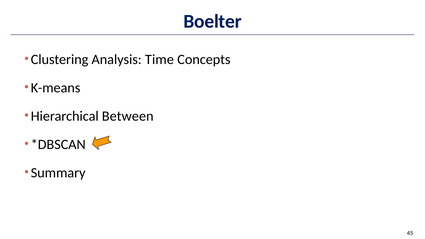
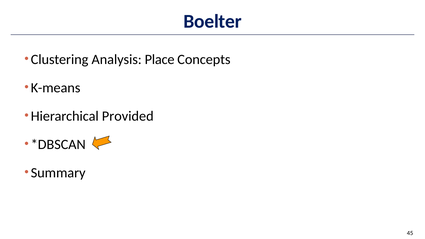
Time: Time -> Place (160, 59)
Between: Between -> Provided (128, 116)
